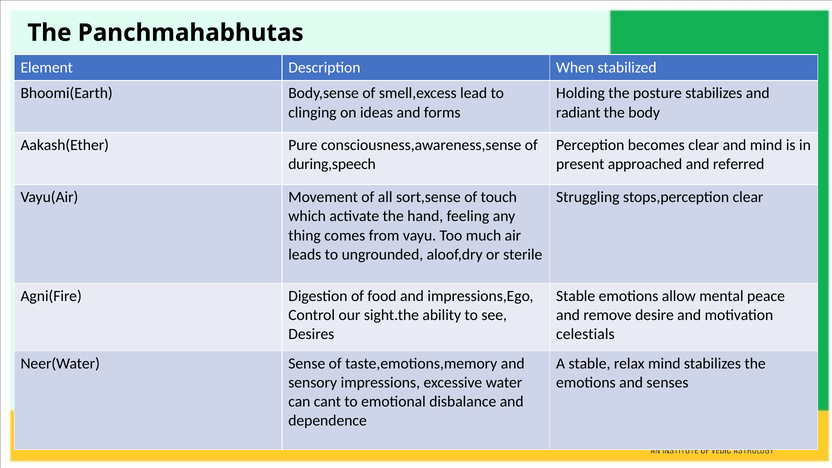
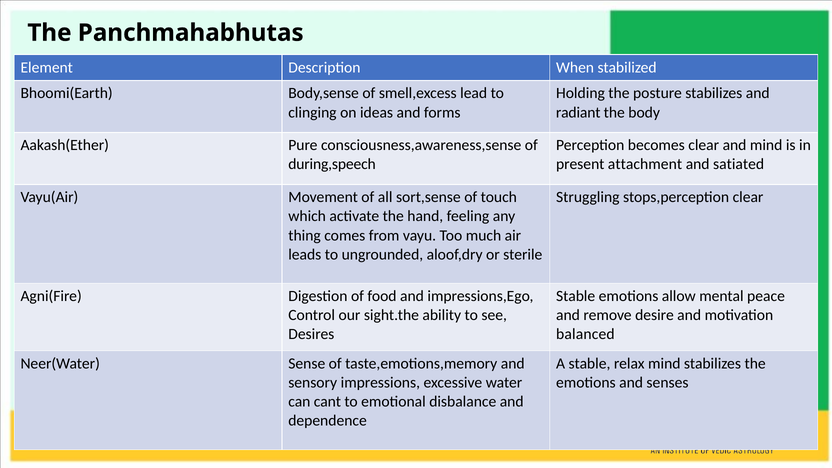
approached: approached -> attachment (645, 164)
referred: referred -> satiated (739, 164)
celestials: celestials -> balanced (585, 334)
